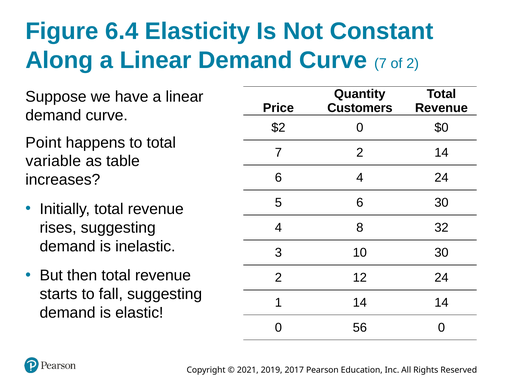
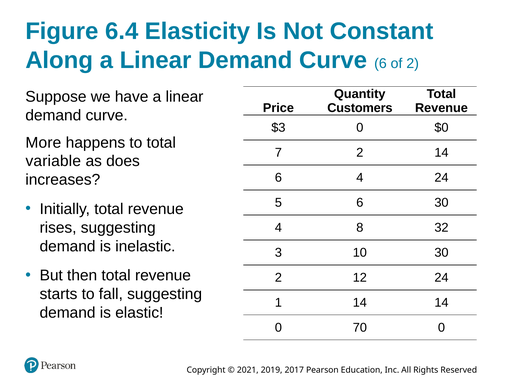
Curve 7: 7 -> 6 (380, 63)
$2: $2 -> $3 (278, 128)
Point: Point -> More (43, 143)
table: table -> does (123, 161)
56: 56 -> 70 (360, 328)
